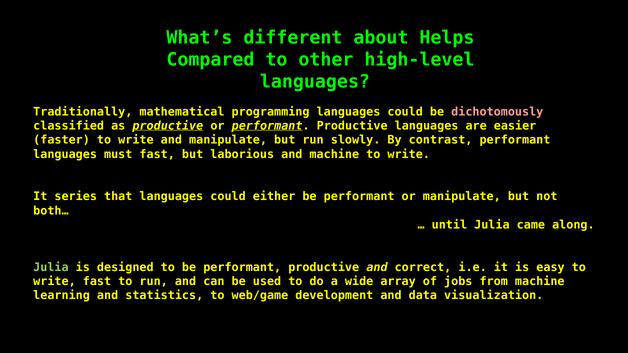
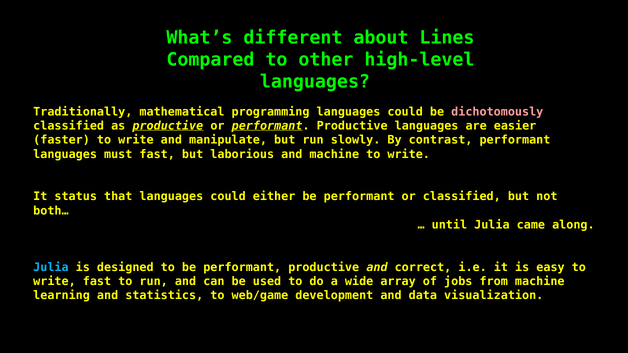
Helps: Helps -> Lines (447, 38)
series: series -> status (76, 197)
or manipulate: manipulate -> classified (462, 197)
Julia colour: light green -> light blue (51, 267)
